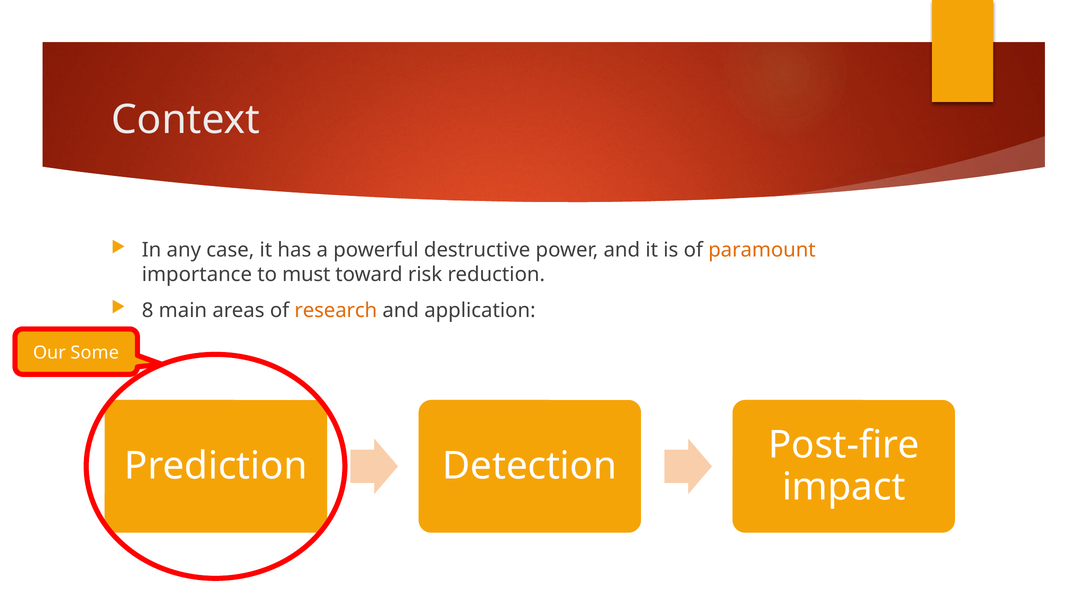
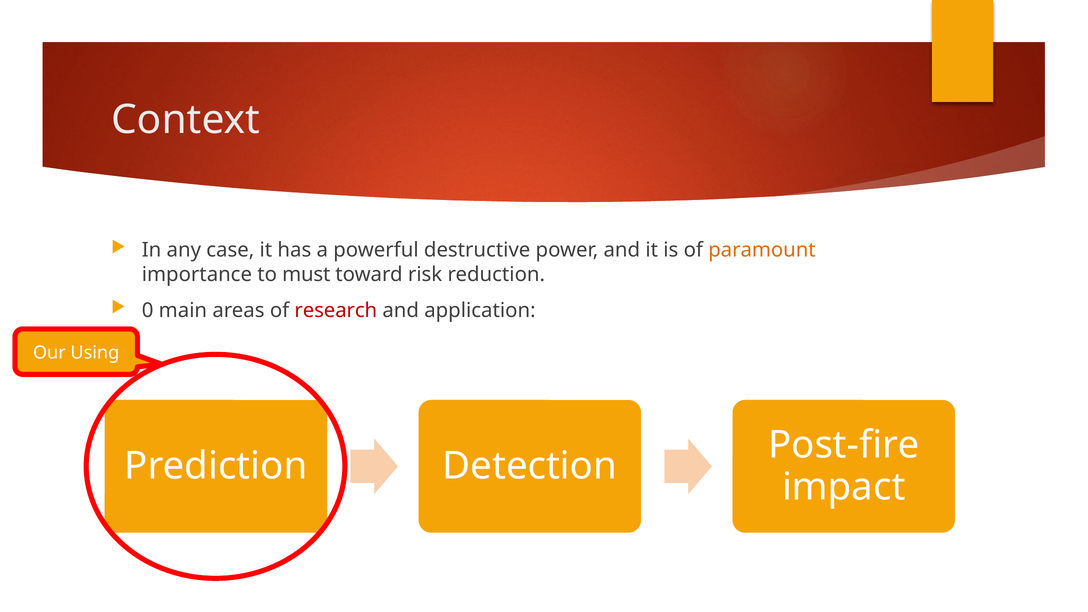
8: 8 -> 0 (148, 310)
research colour: orange -> red (336, 310)
Some: Some -> Using (95, 353)
